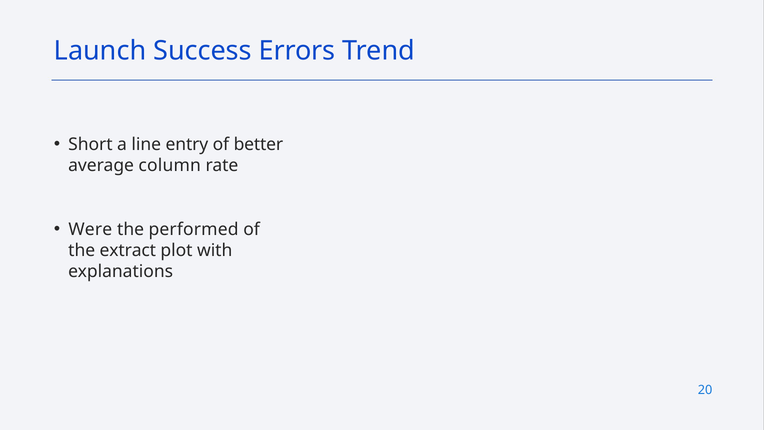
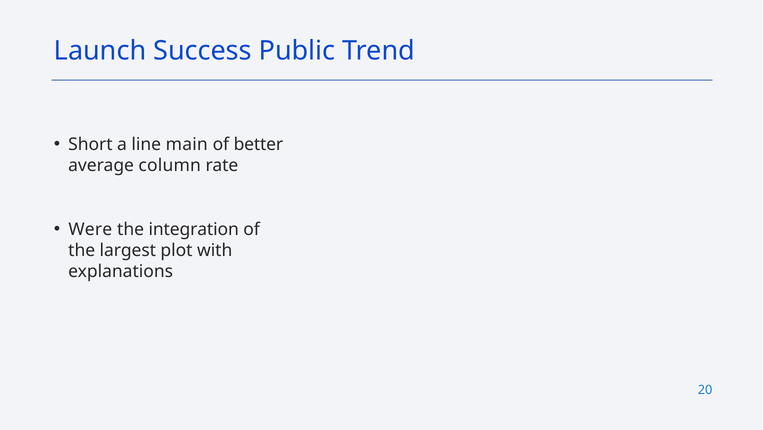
Errors: Errors -> Public (297, 51)
entry: entry -> main (187, 144)
performed: performed -> integration (194, 229)
extract: extract -> largest (128, 250)
